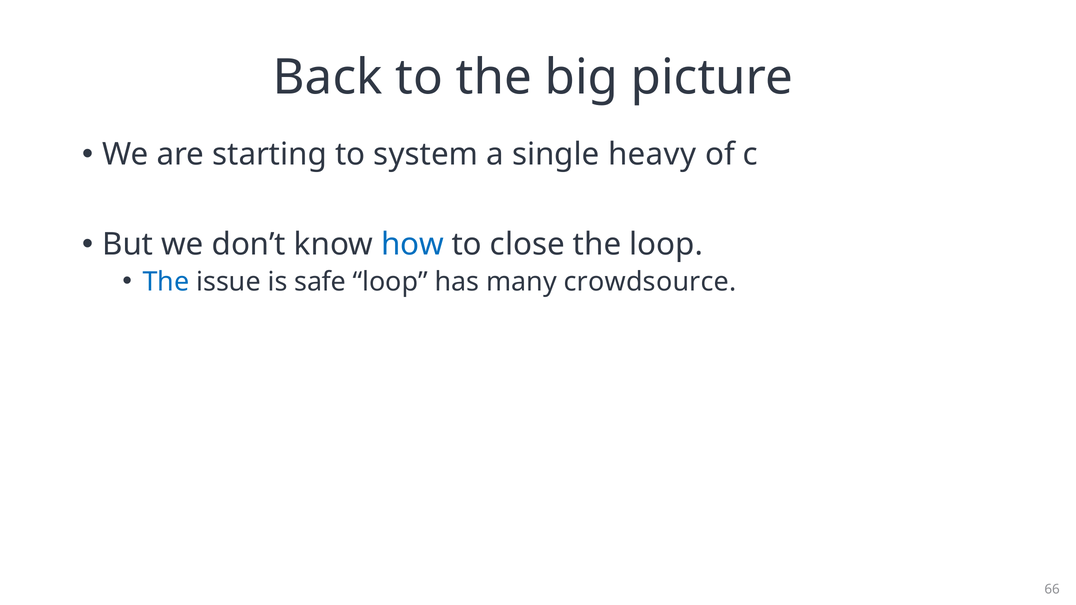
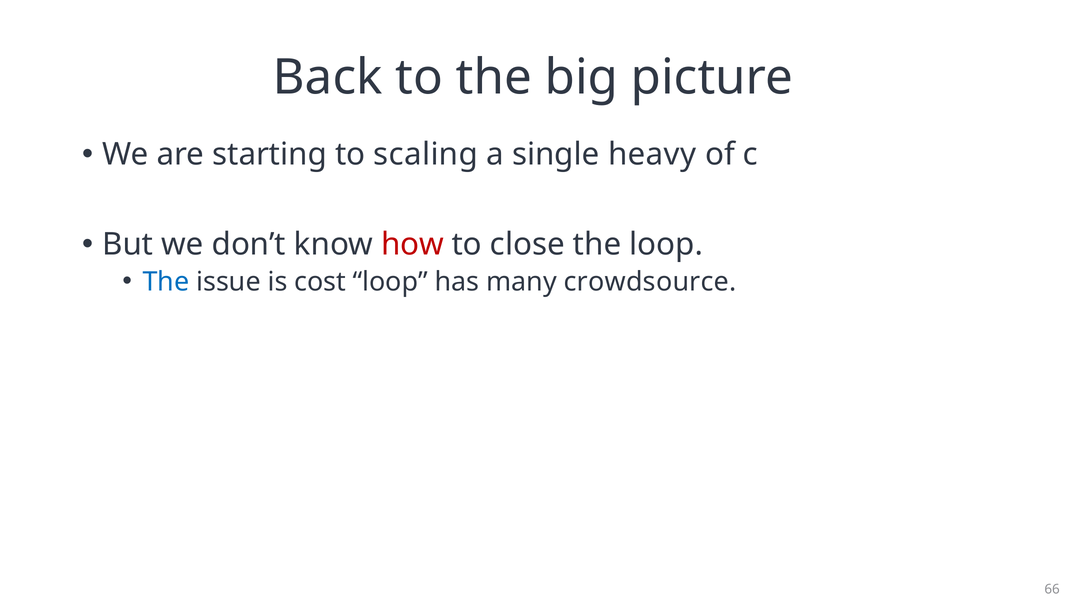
system: system -> scaling (426, 154)
how colour: blue -> red (412, 245)
safe: safe -> cost (320, 282)
